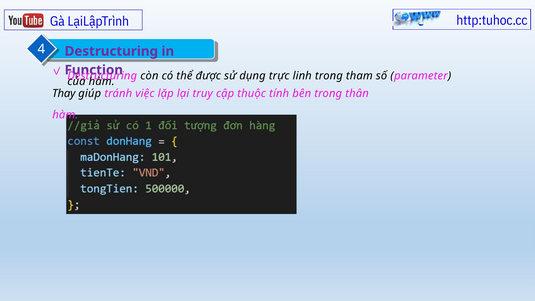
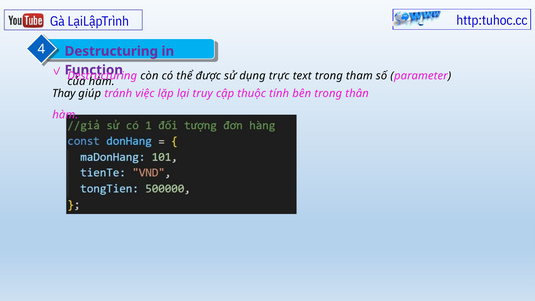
linh: linh -> text (302, 76)
